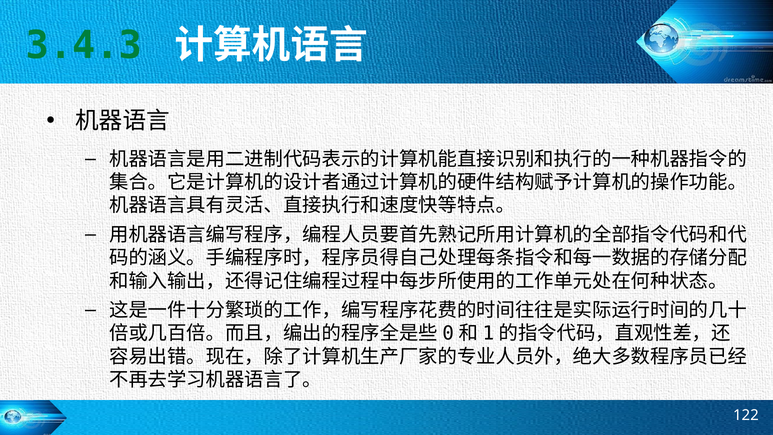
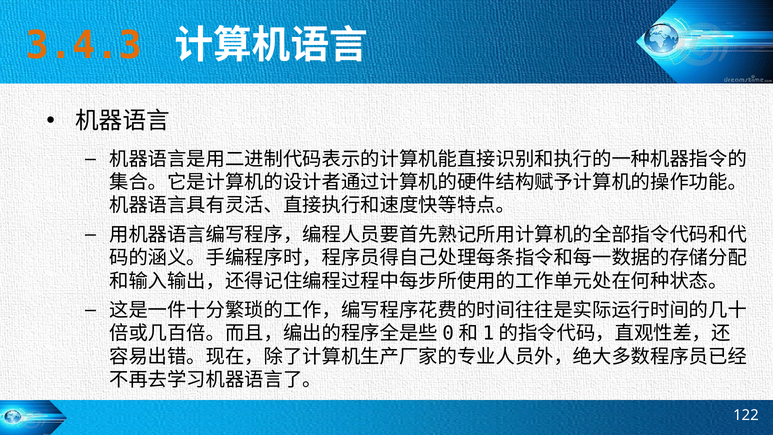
3.4.3 colour: green -> orange (84, 45)
